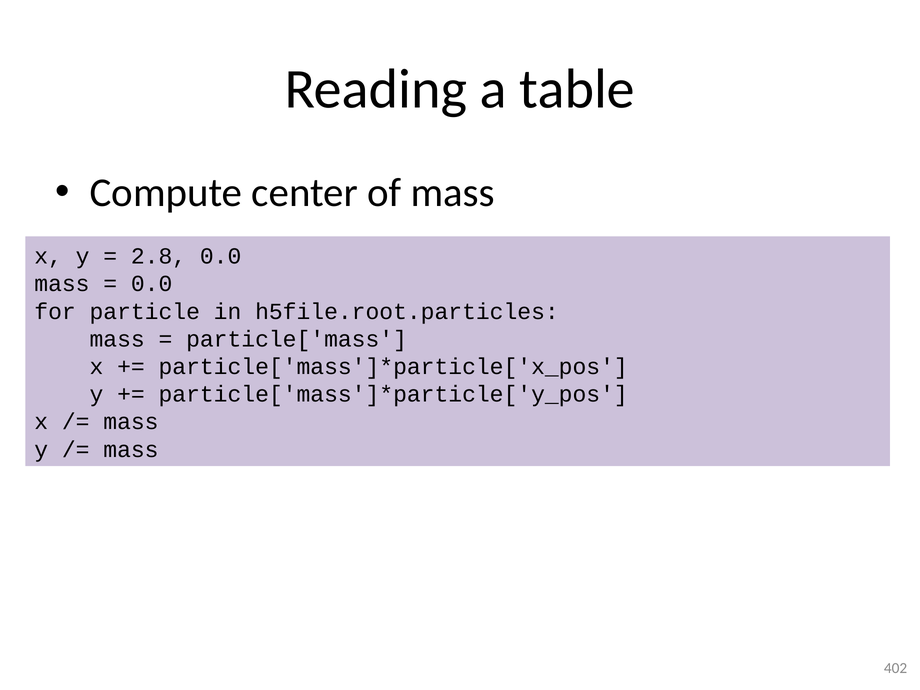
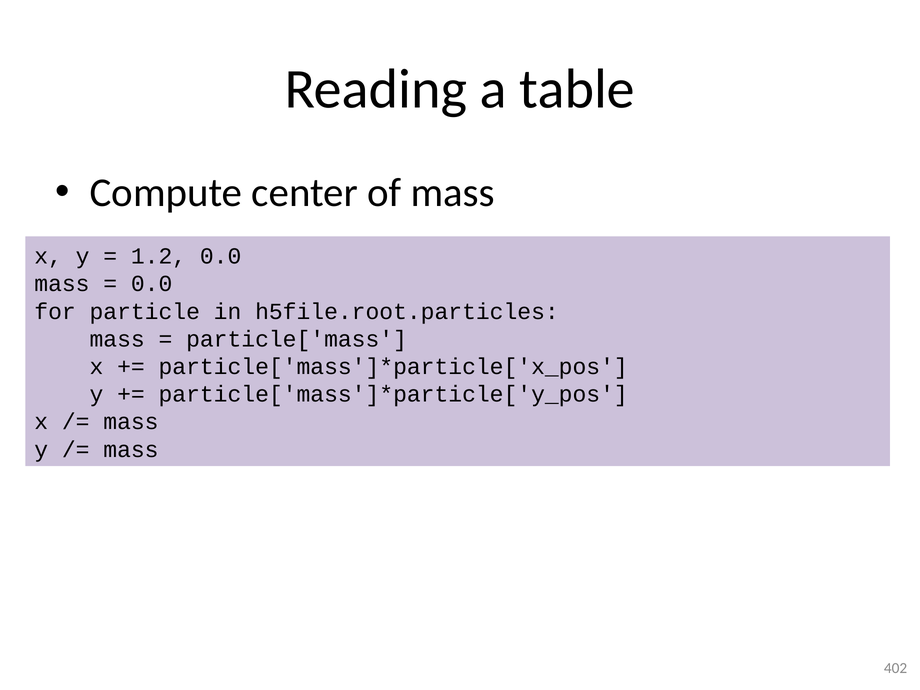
2.8: 2.8 -> 1.2 (159, 256)
